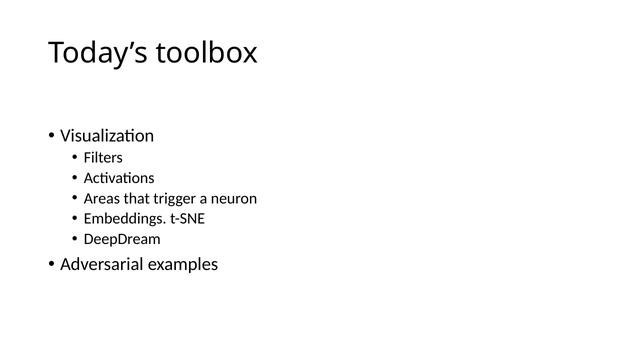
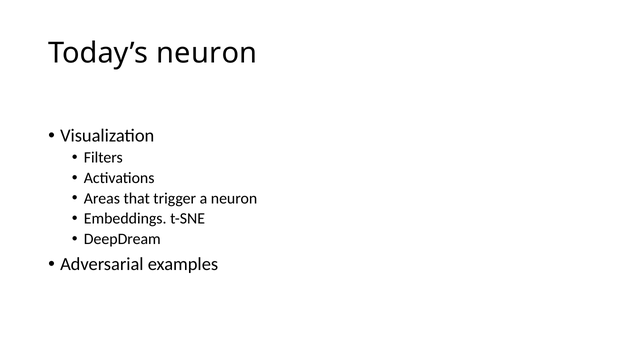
Today’s toolbox: toolbox -> neuron (207, 53)
